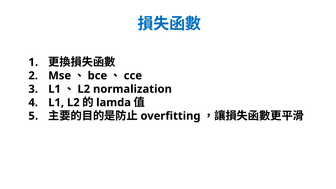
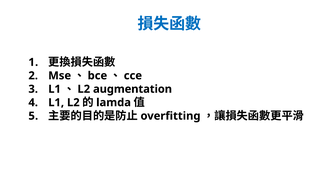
normalization: normalization -> augmentation (133, 89)
